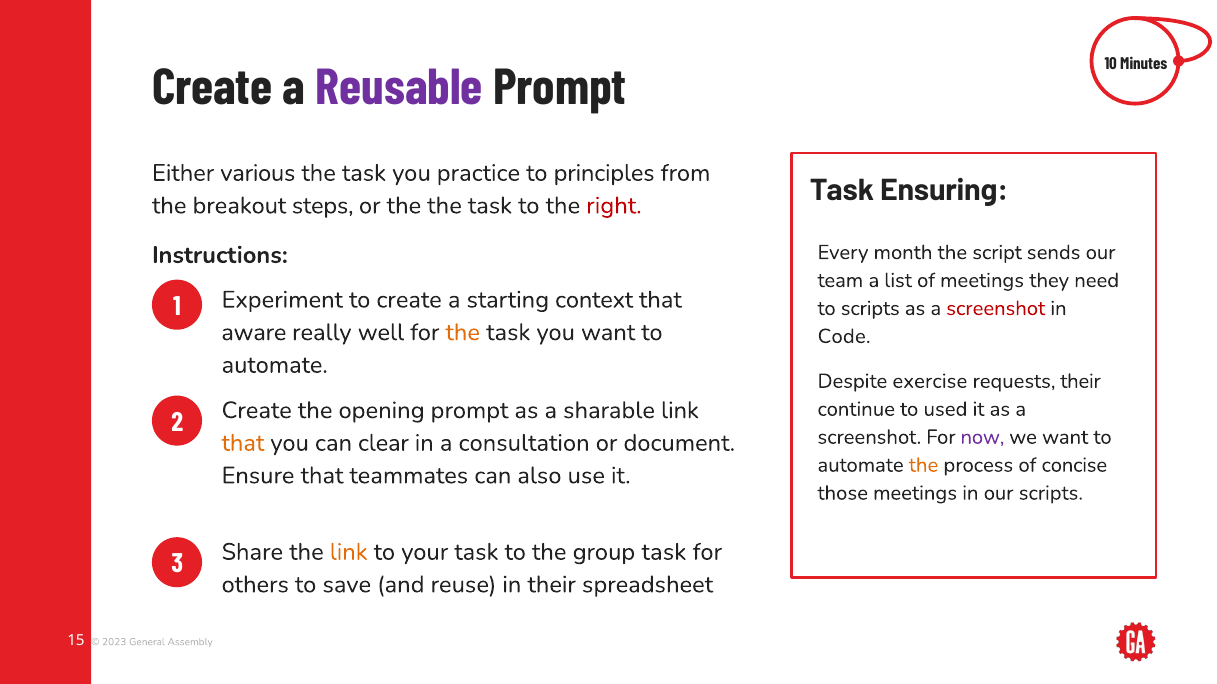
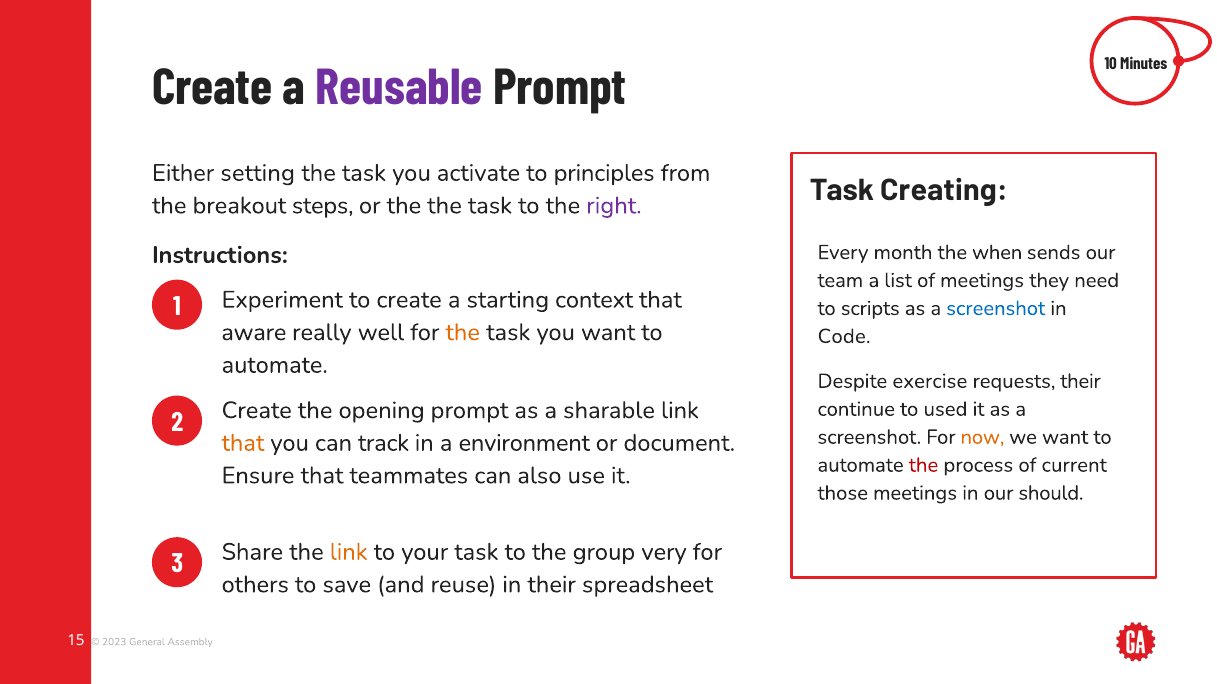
various: various -> setting (258, 173)
practice: practice -> activate (478, 173)
Ensuring: Ensuring -> Creating (944, 190)
right colour: red -> purple (614, 206)
script: script -> when (997, 253)
screenshot colour: red -> blue (996, 309)
now colour: purple -> orange (982, 437)
clear: clear -> track (383, 443)
consultation: consultation -> environment (524, 443)
the colour: orange -> red (924, 465)
concise: concise -> current (1074, 465)
our scripts: scripts -> should (1051, 493)
group task: task -> very (664, 552)
